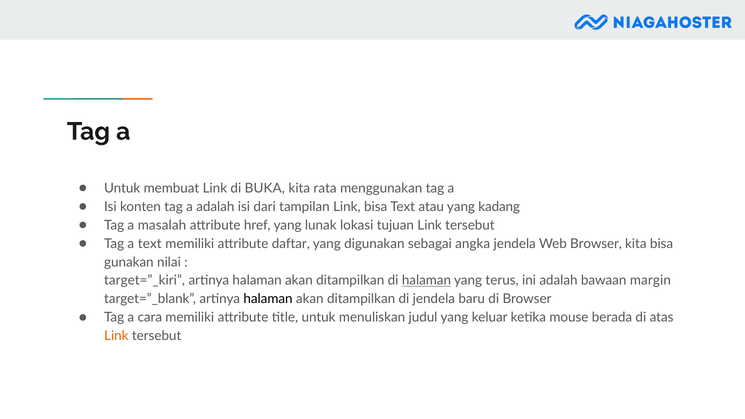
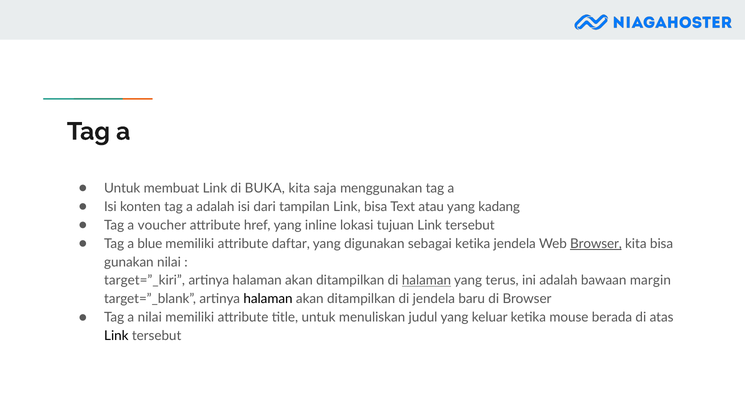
rata: rata -> saja (325, 188)
masalah: masalah -> voucher (162, 225)
lunak: lunak -> inline (321, 225)
a text: text -> blue (150, 244)
sebagai angka: angka -> ketika (473, 244)
Browser underline: none -> present (596, 244)
a cara: cara -> nilai (150, 318)
Link colour: orange -> black (116, 336)
